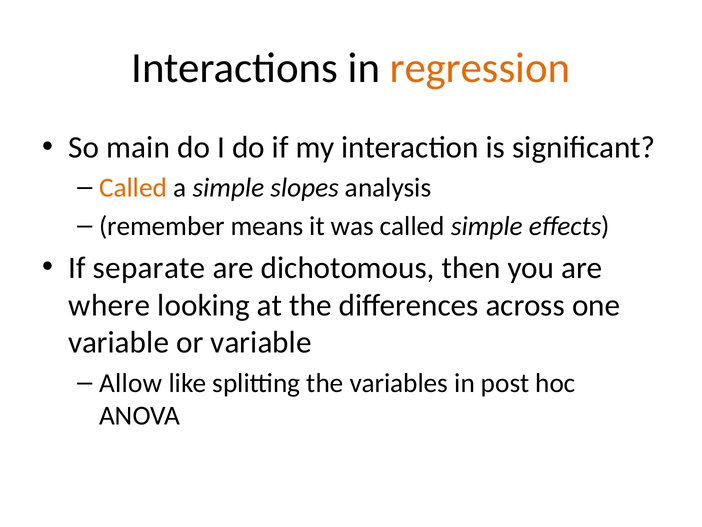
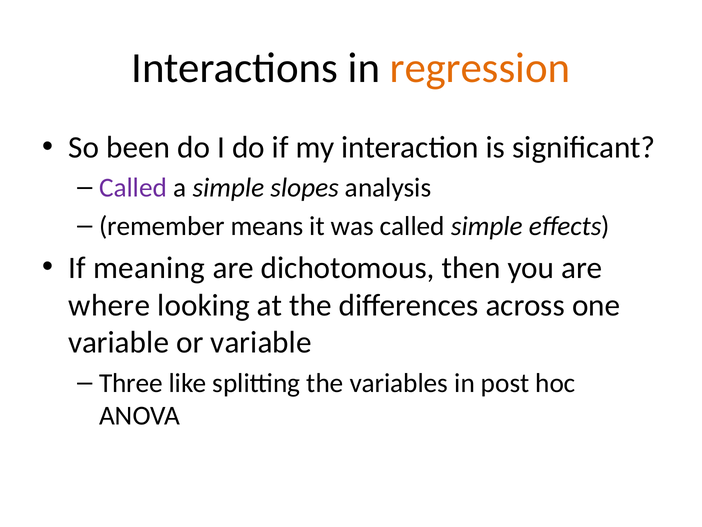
main: main -> been (138, 147)
Called colour: orange -> purple (133, 188)
separate: separate -> meaning (149, 267)
Allow: Allow -> Three (131, 383)
